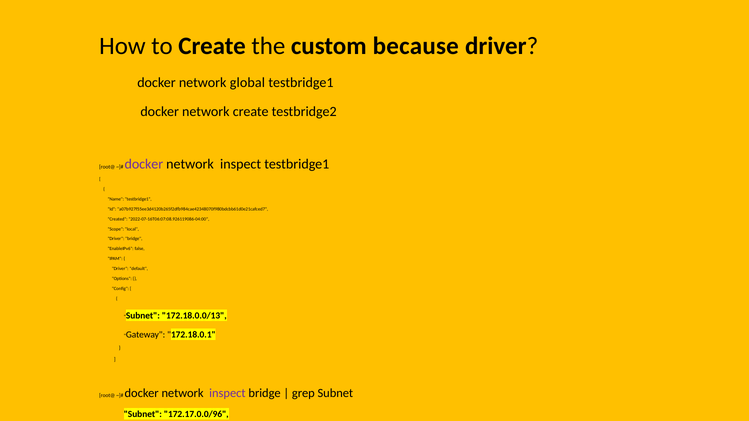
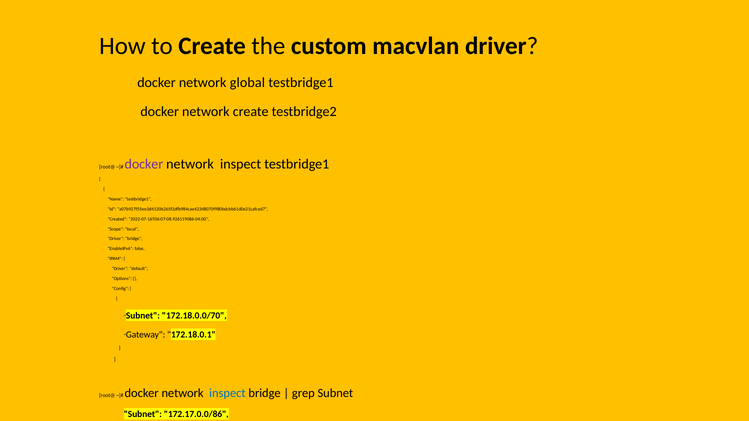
because: because -> macvlan (416, 46)
172.18.0.0/13: 172.18.0.0/13 -> 172.18.0.0/70 (194, 316)
inspect colour: purple -> blue (227, 394)
172.17.0.0/96: 172.17.0.0/96 -> 172.17.0.0/86 (196, 414)
